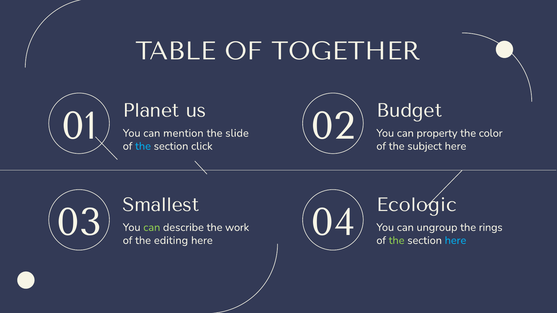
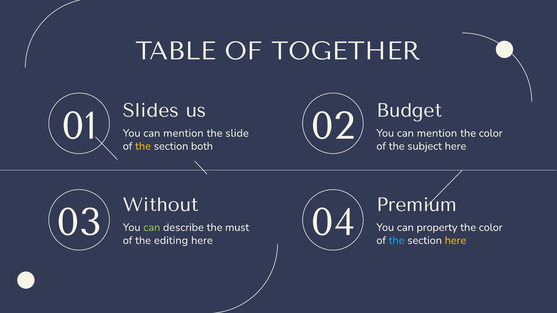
Planet: Planet -> Slides (151, 111)
02 You can property: property -> mention (437, 133)
the colour: light blue -> yellow (143, 146)
click: click -> both (202, 146)
Smallest: Smallest -> Without (161, 205)
Ecologic: Ecologic -> Premium (417, 205)
work: work -> must (237, 228)
ungroup: ungroup -> property (437, 228)
rings: rings -> color (491, 228)
the colour: light green -> light blue (397, 241)
here colour: light blue -> yellow (456, 241)
